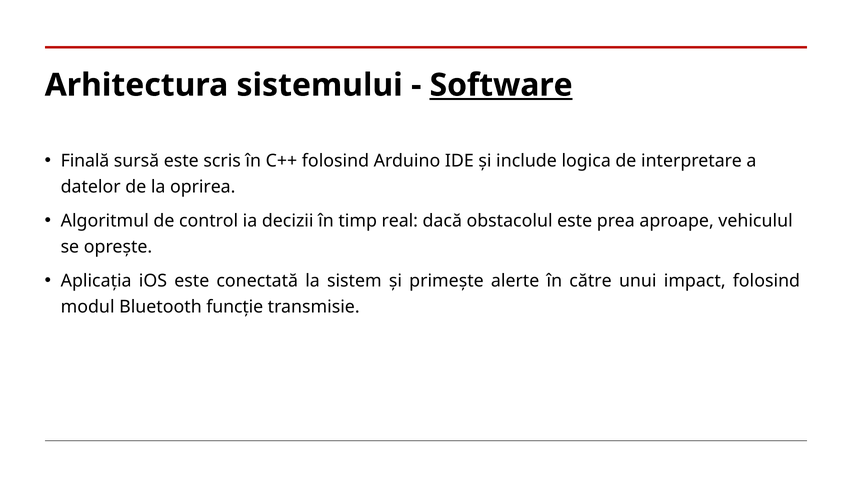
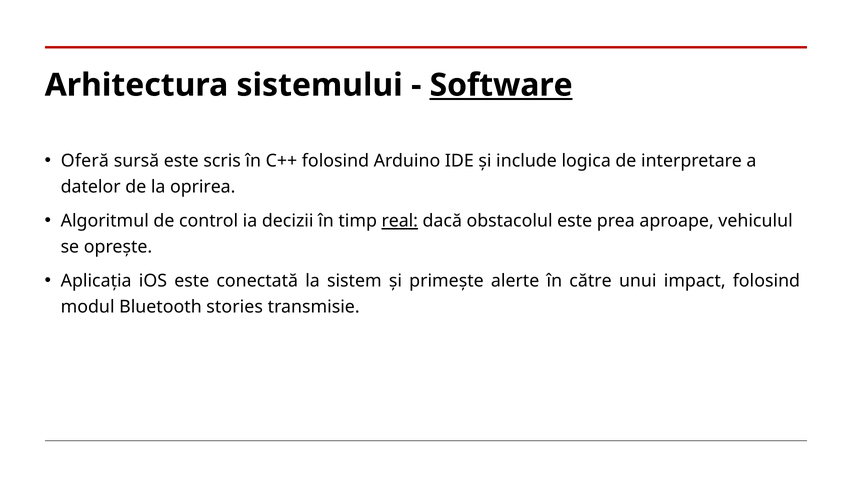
Finală: Finală -> Oferă (85, 161)
real underline: none -> present (400, 221)
funcție: funcție -> stories (235, 307)
